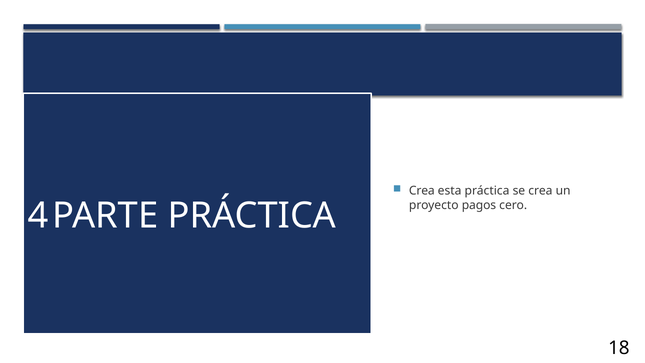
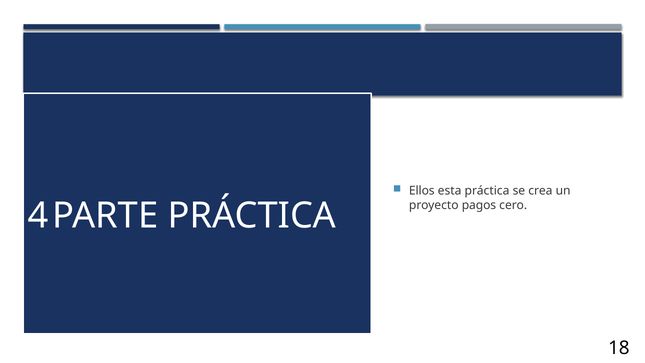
Crea: Crea -> Ellos (422, 191)
